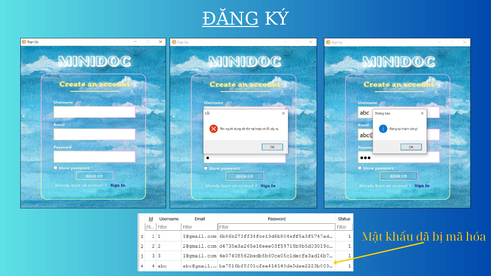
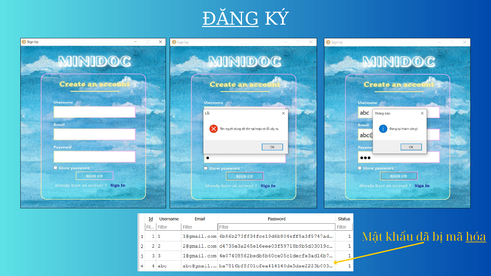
hóa underline: none -> present (476, 237)
